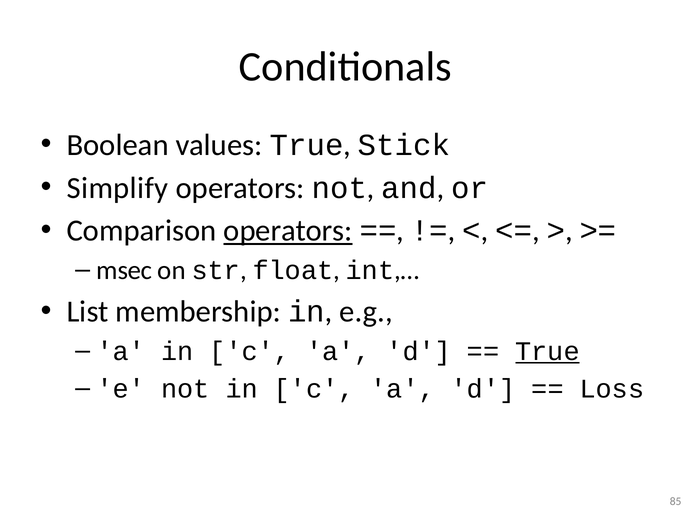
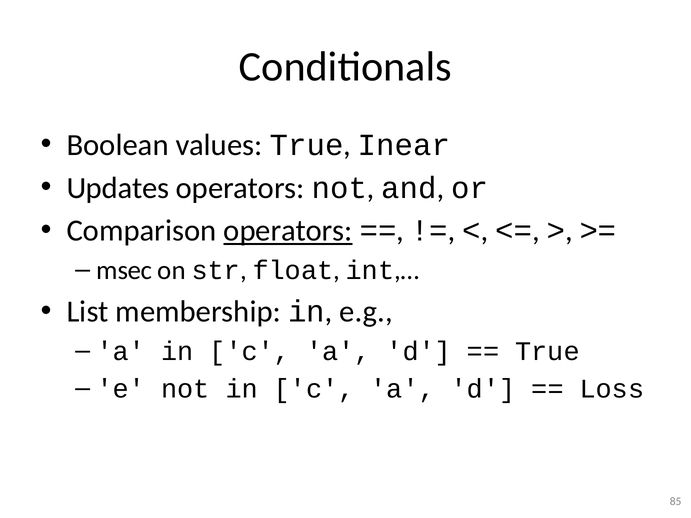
Stick: Stick -> Inear (404, 145)
Simplify: Simplify -> Updates (118, 188)
True underline: present -> none (548, 351)
